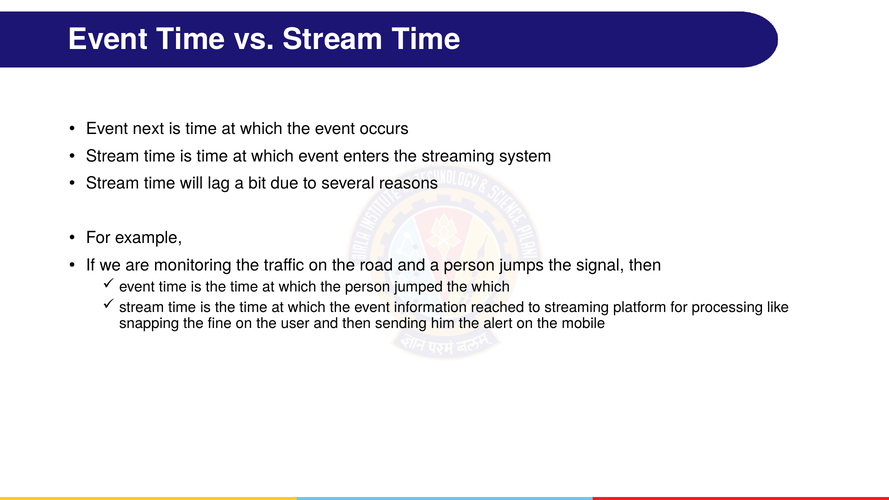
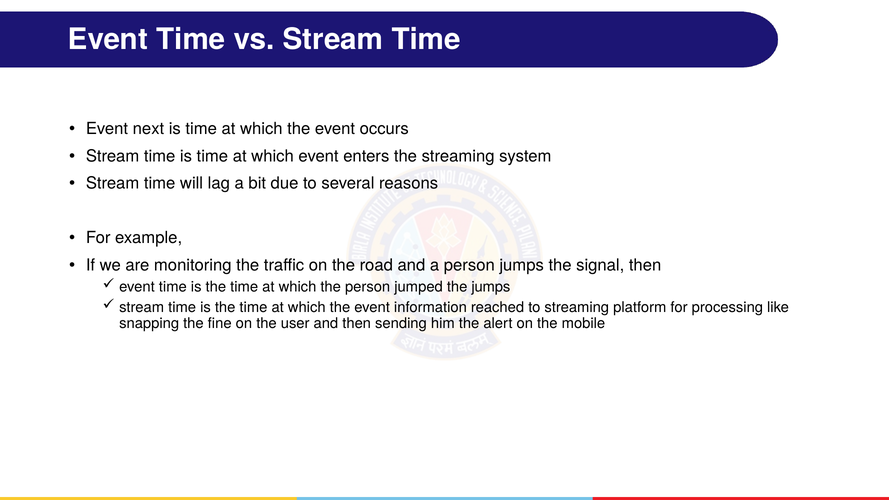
the which: which -> jumps (491, 287)
